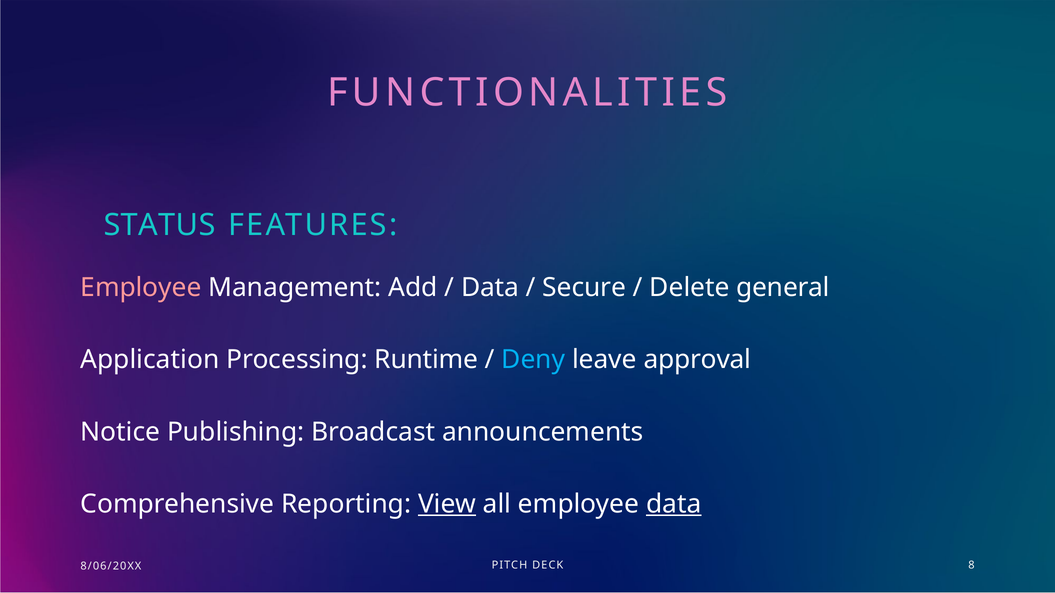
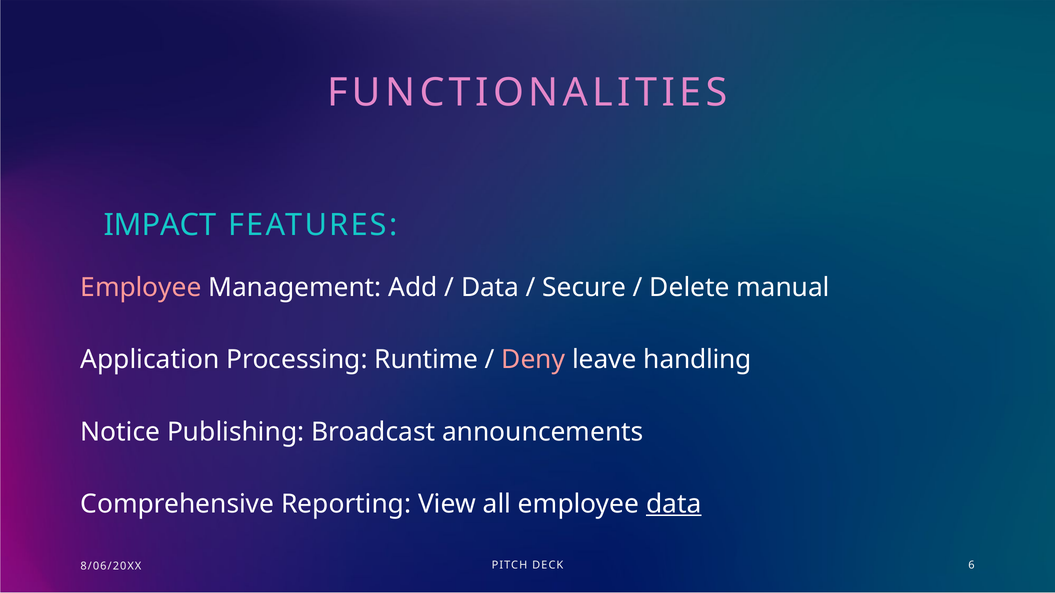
STATUS: STATUS -> IMPACT (160, 225)
general: general -> manual (783, 288)
Deny colour: light blue -> pink (533, 360)
approval: approval -> handling (697, 360)
View underline: present -> none (447, 504)
8: 8 -> 6 (971, 566)
